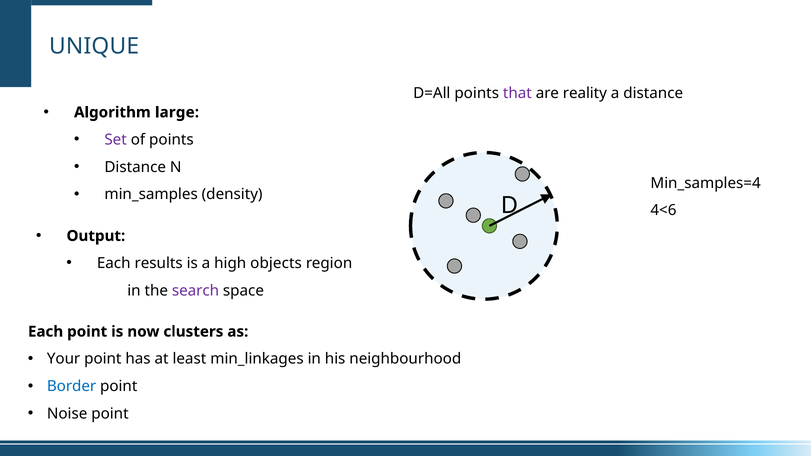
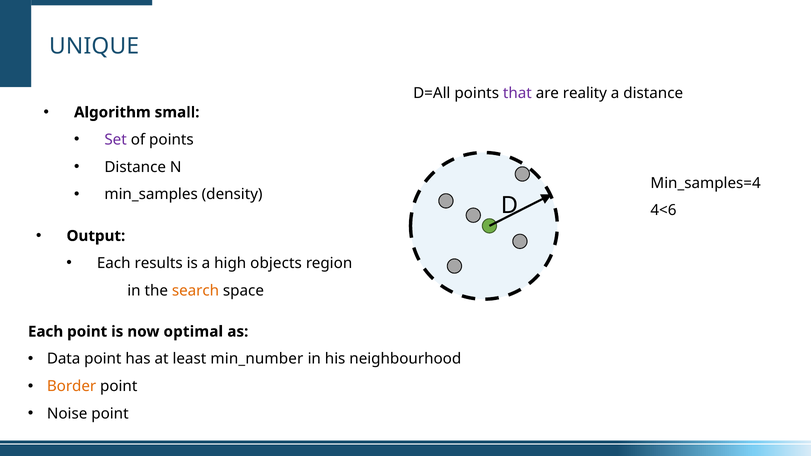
large: large -> small (177, 112)
search colour: purple -> orange (195, 291)
clusters: clusters -> optimal (193, 332)
Your: Your -> Data (64, 359)
min_linkages: min_linkages -> min_number (257, 359)
Border colour: blue -> orange (72, 386)
